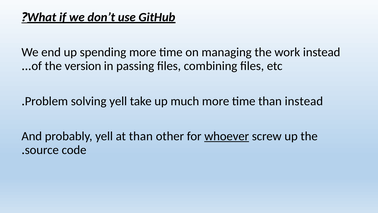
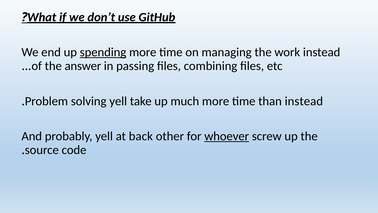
spending underline: none -> present (103, 52)
version: version -> answer (83, 66)
at than: than -> back (141, 136)
